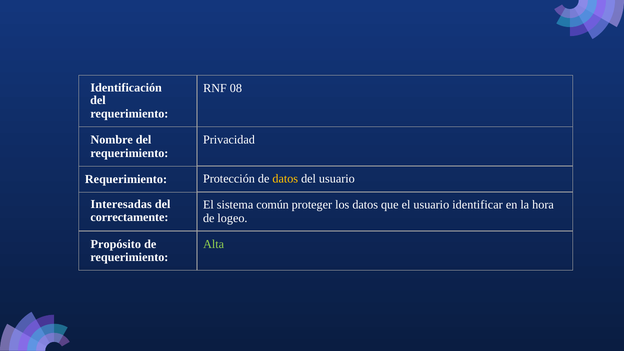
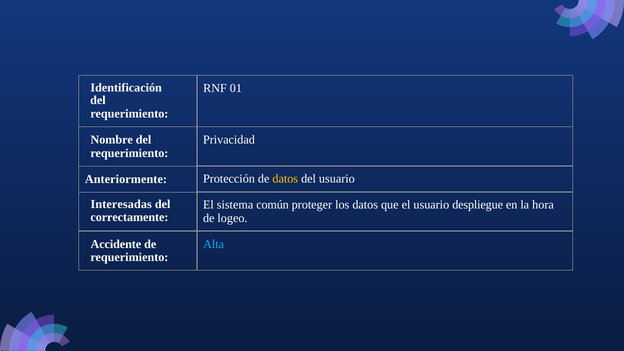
08: 08 -> 01 (236, 88)
Requerimiento: Requerimiento -> Anteriormente (126, 179)
identificar: identificar -> despliegue (478, 205)
Propósito: Propósito -> Accidente (116, 244)
Alta colour: light green -> light blue (214, 244)
